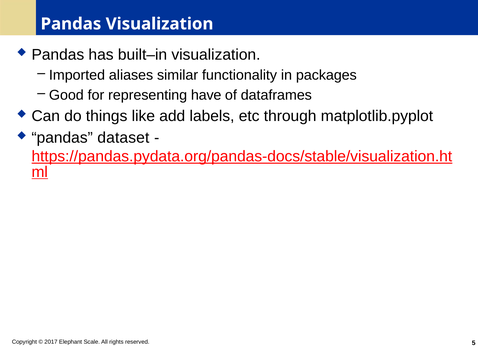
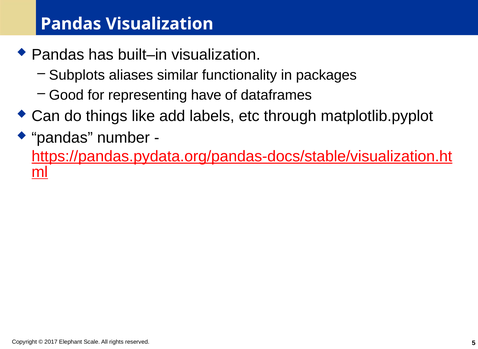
Imported: Imported -> Subplots (77, 75)
dataset: dataset -> number (123, 138)
